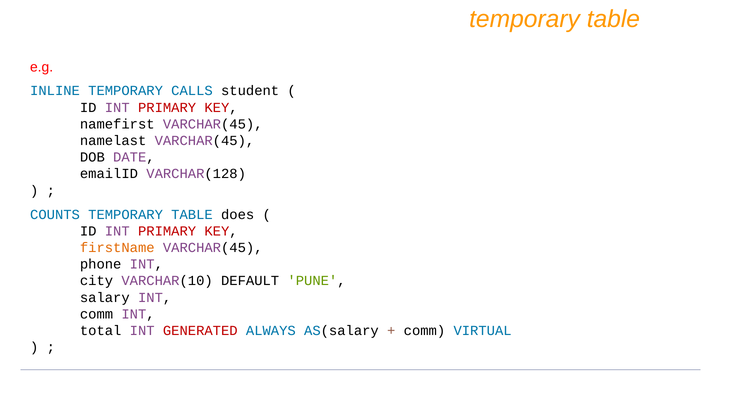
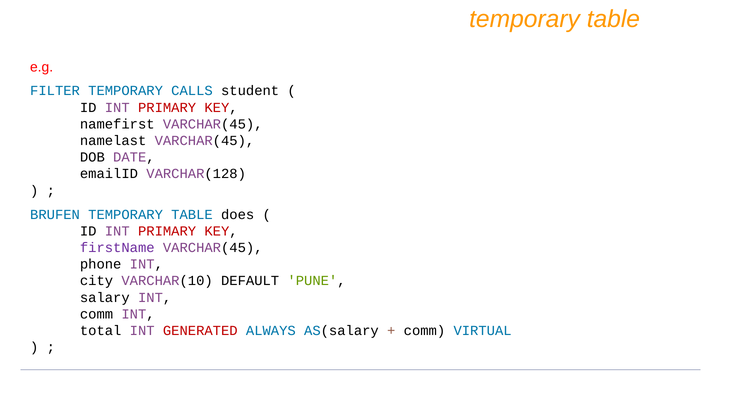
INLINE: INLINE -> FILTER (55, 91)
COUNTS: COUNTS -> BRUFEN (55, 215)
firstName colour: orange -> purple (117, 248)
